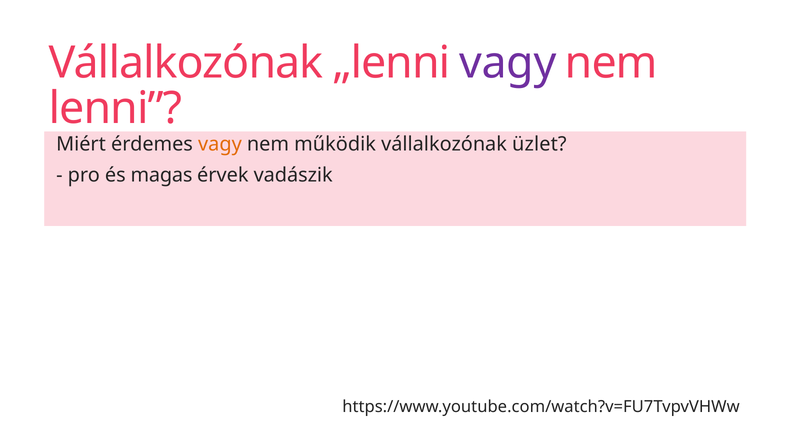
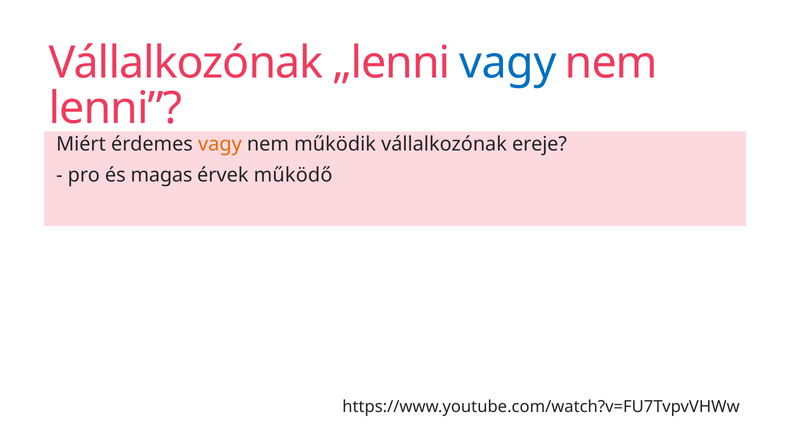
vagy colour: purple -> blue (508, 63)
üzlet: üzlet -> ereje (539, 144)
vadászik: vadászik -> működő (293, 175)
